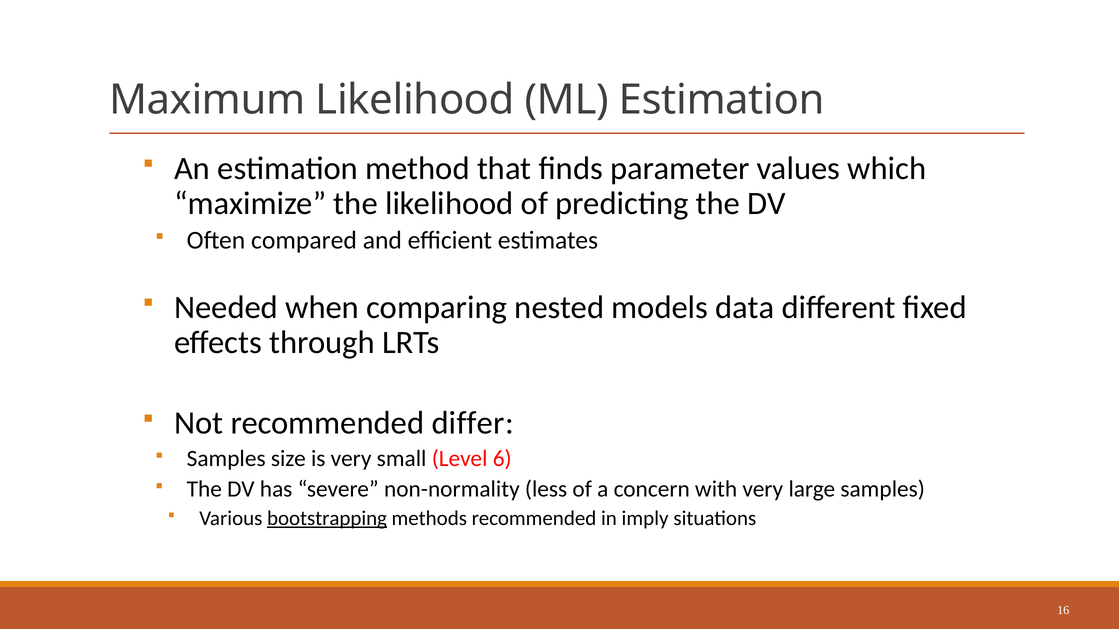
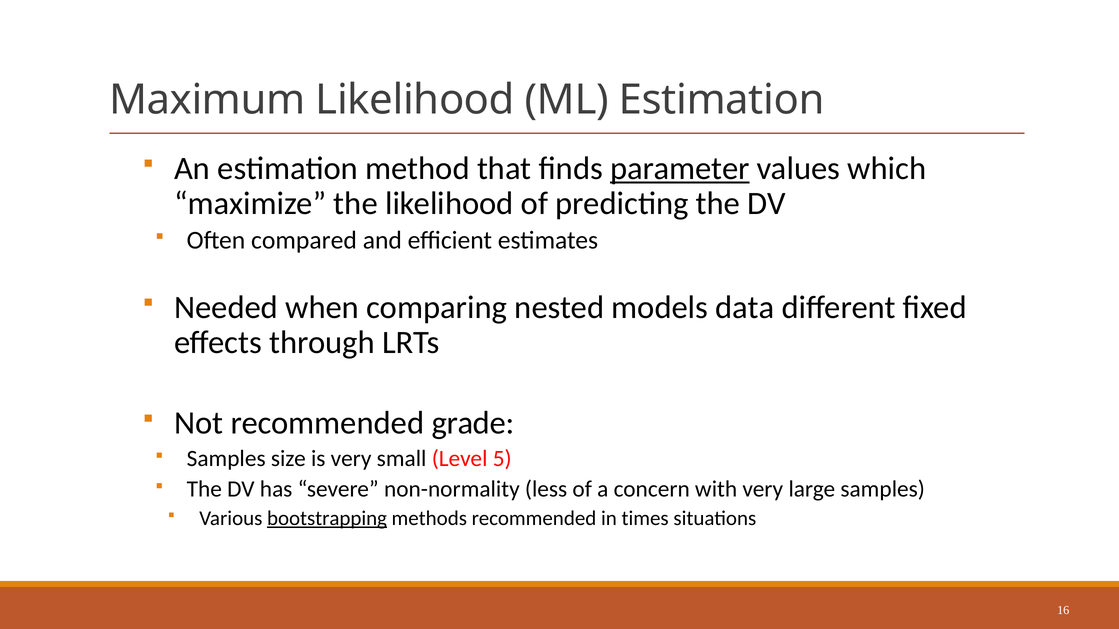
parameter underline: none -> present (680, 168)
differ: differ -> grade (473, 423)
6: 6 -> 5 (502, 459)
imply: imply -> times (645, 519)
